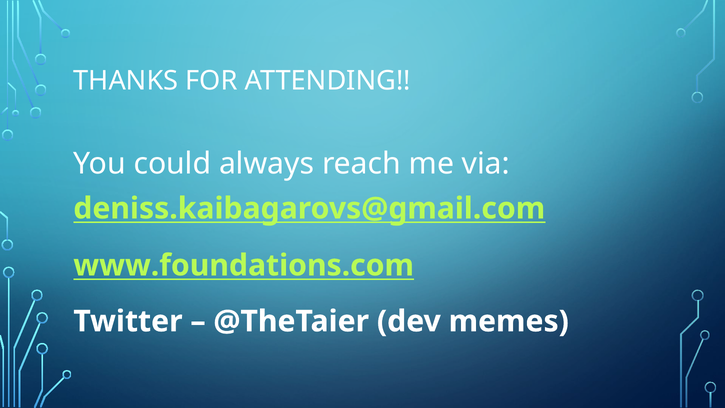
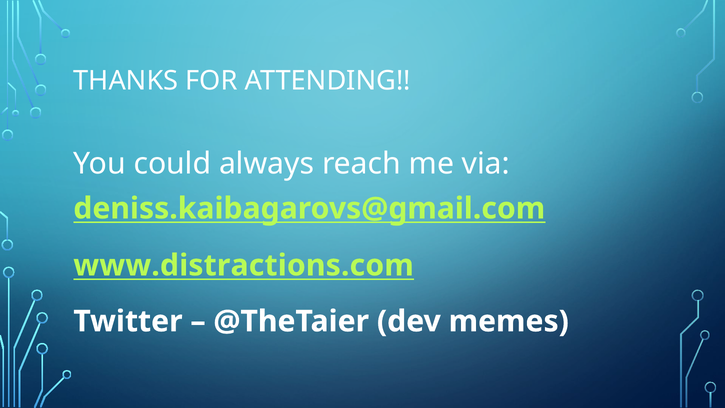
www.foundations.com: www.foundations.com -> www.distractions.com (244, 265)
